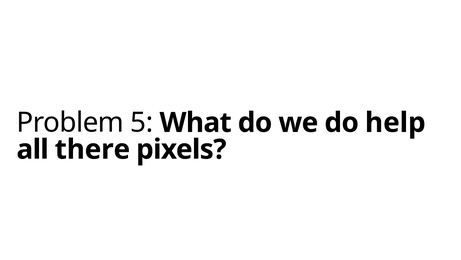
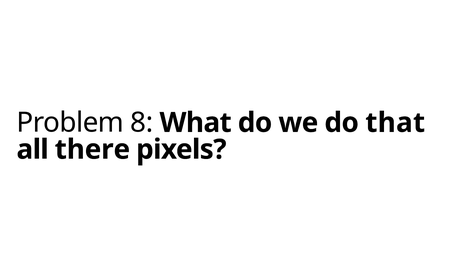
5: 5 -> 8 (142, 122)
help: help -> that (395, 122)
